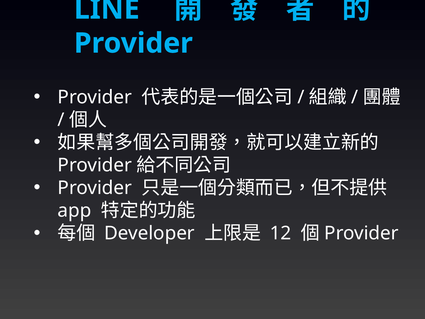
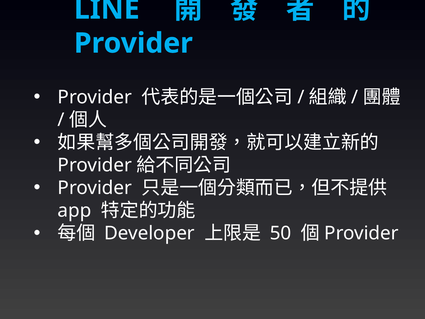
12: 12 -> 50 (281, 233)
